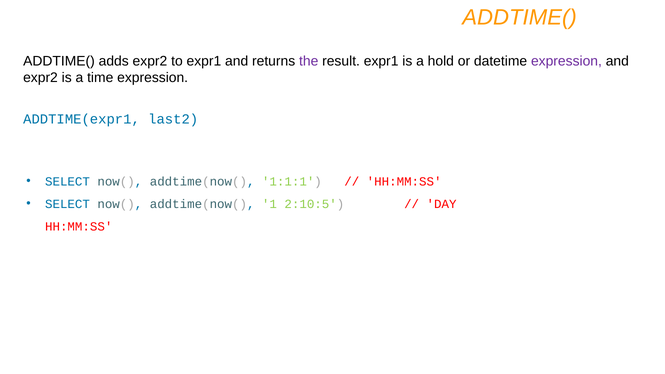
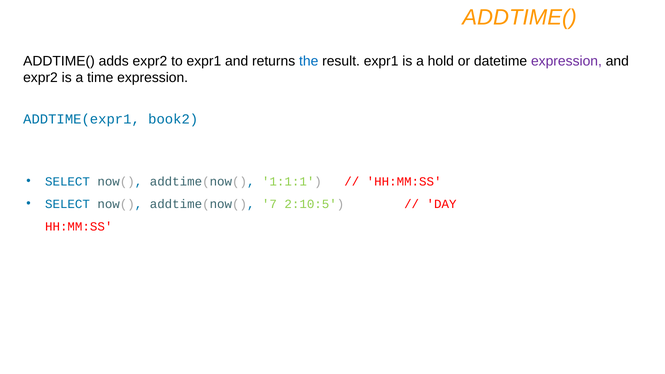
the colour: purple -> blue (309, 61)
last2: last2 -> book2 (173, 119)
1: 1 -> 7 (269, 204)
